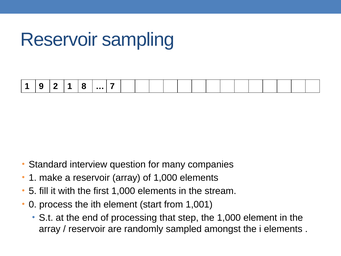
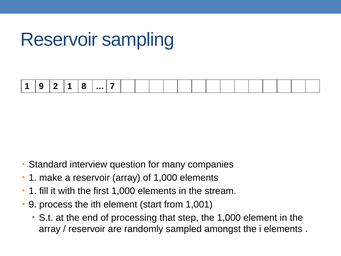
5: 5 -> 1 (33, 191)
0: 0 -> 9 (33, 204)
